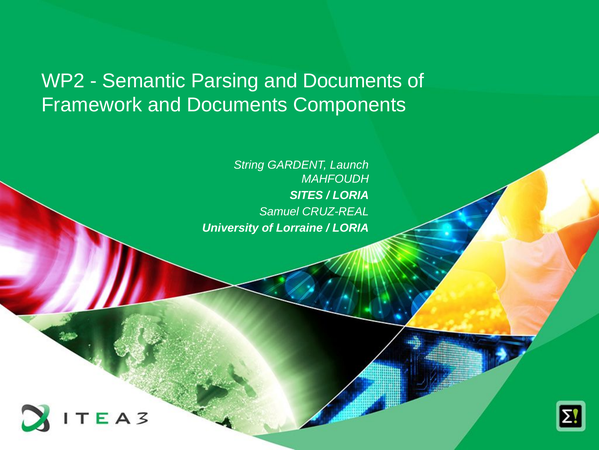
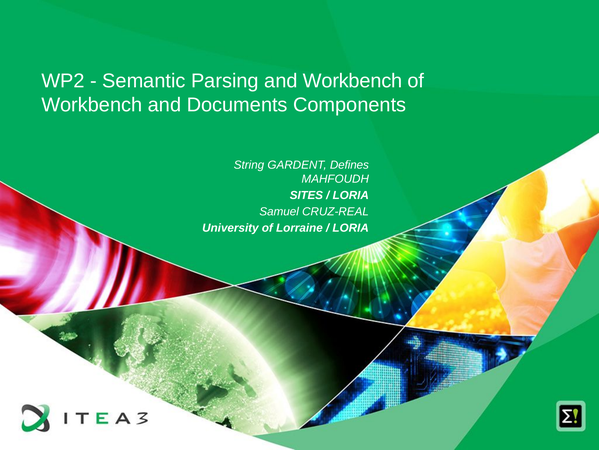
Parsing and Documents: Documents -> Workbench (353, 81)
Framework: Framework -> Workbench (92, 105)
Launch: Launch -> Defines (349, 165)
